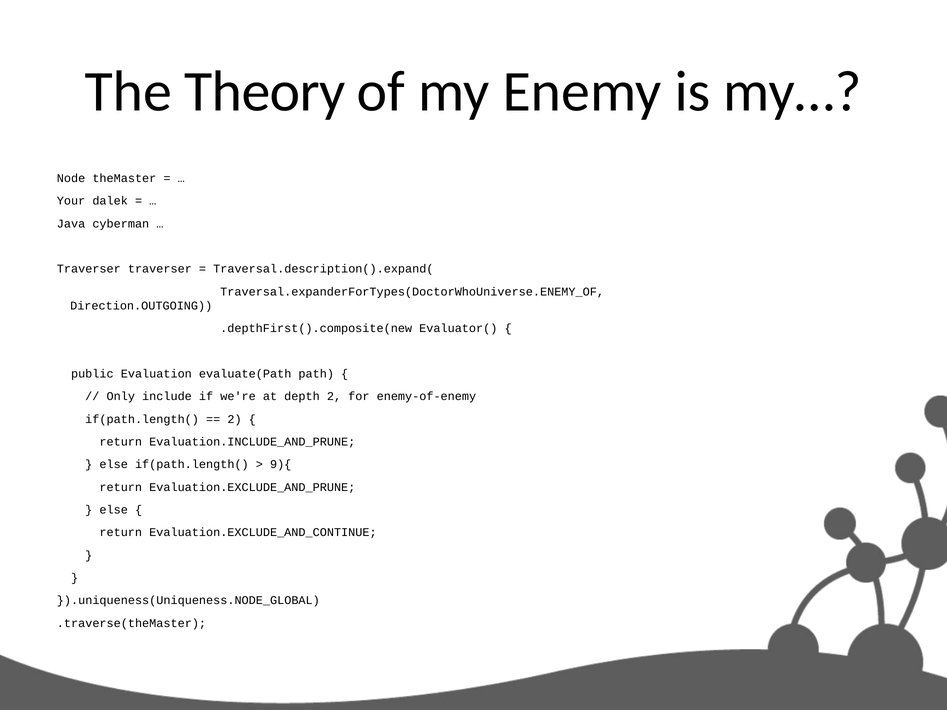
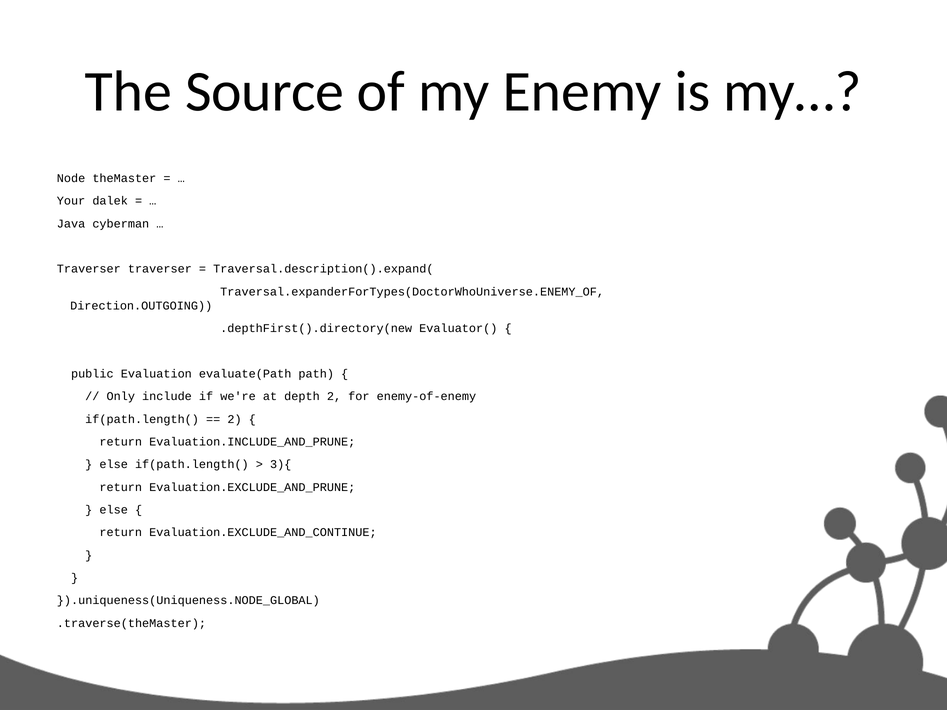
Theory: Theory -> Source (265, 92)
.depthFirst().composite(new: .depthFirst().composite(new -> .depthFirst().directory(new (316, 329)
9){: 9){ -> 3){ (281, 465)
